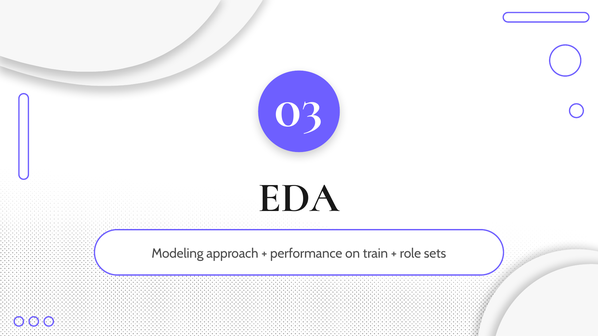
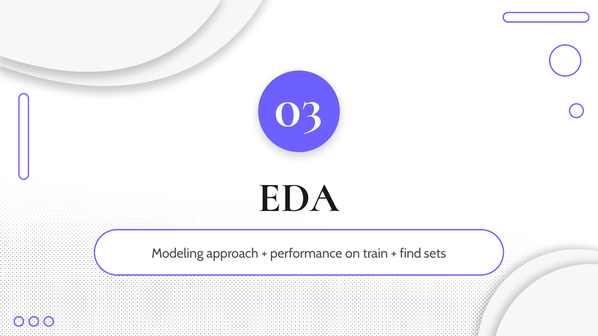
role: role -> find (410, 254)
